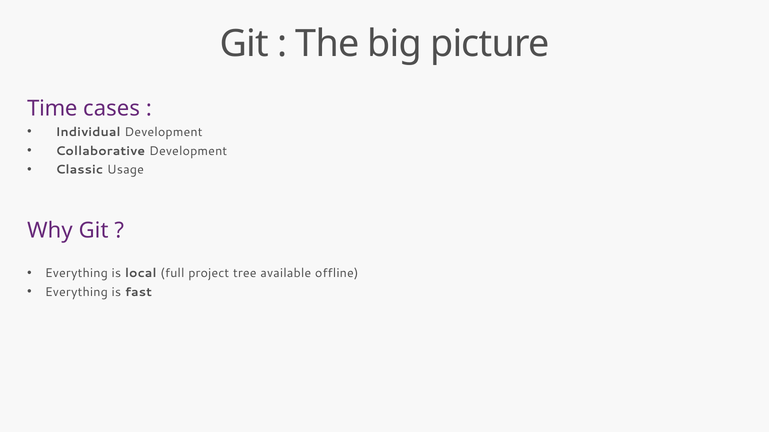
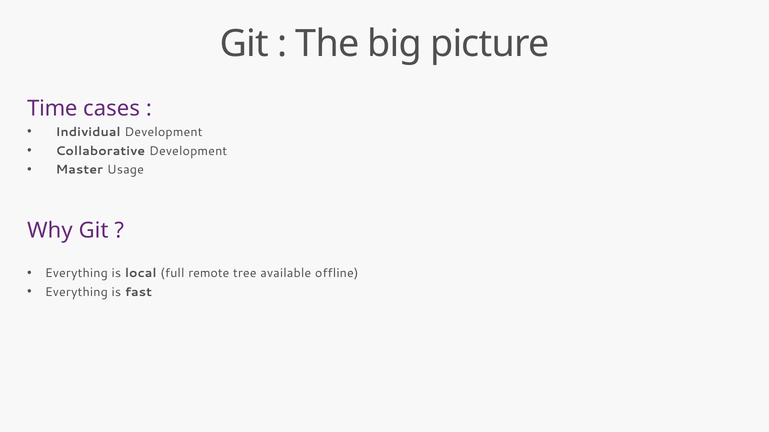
Classic: Classic -> Master (79, 170)
project: project -> remote (209, 274)
